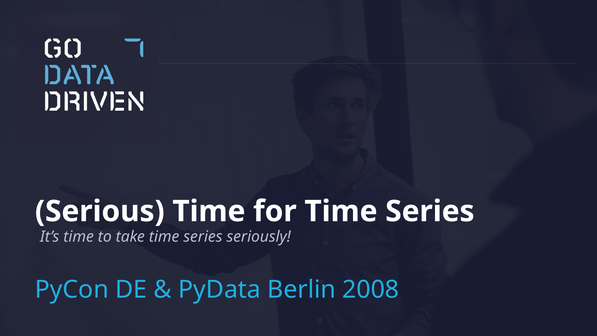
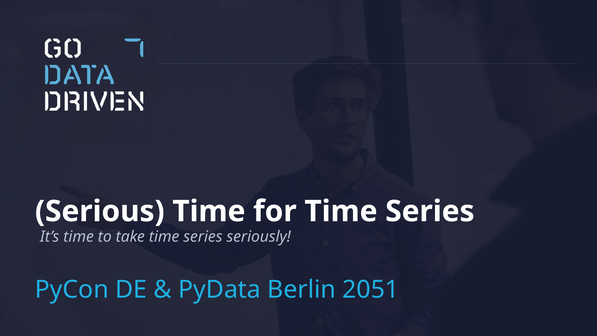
2008: 2008 -> 2051 (371, 289)
